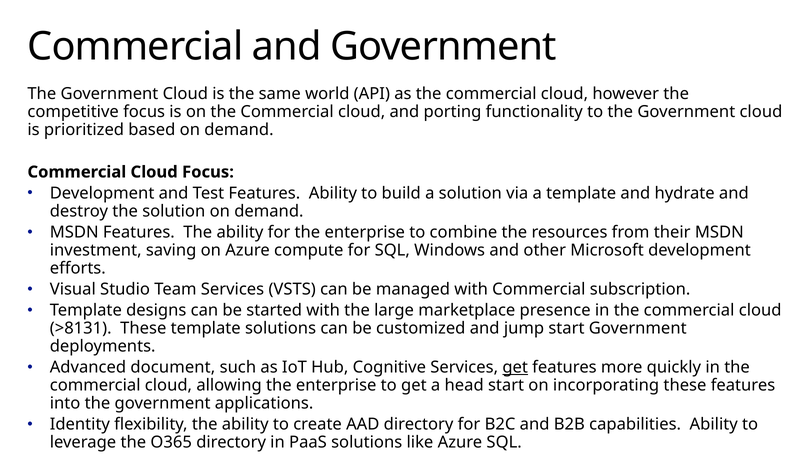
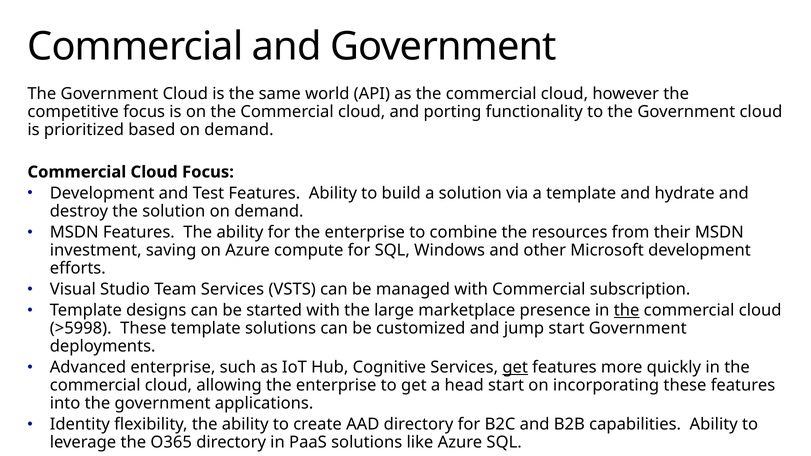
the underline: none -> present (627, 311)
>8131: >8131 -> >5998 (81, 328)
Advanced document: document -> enterprise (173, 368)
